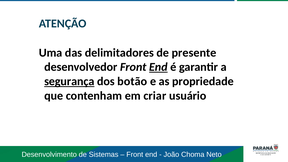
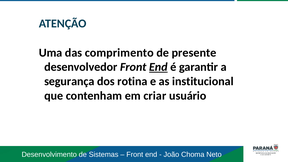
delimitadores: delimitadores -> comprimento (119, 53)
segurança underline: present -> none (69, 81)
botão: botão -> rotina (132, 81)
propriedade: propriedade -> institucional (203, 81)
